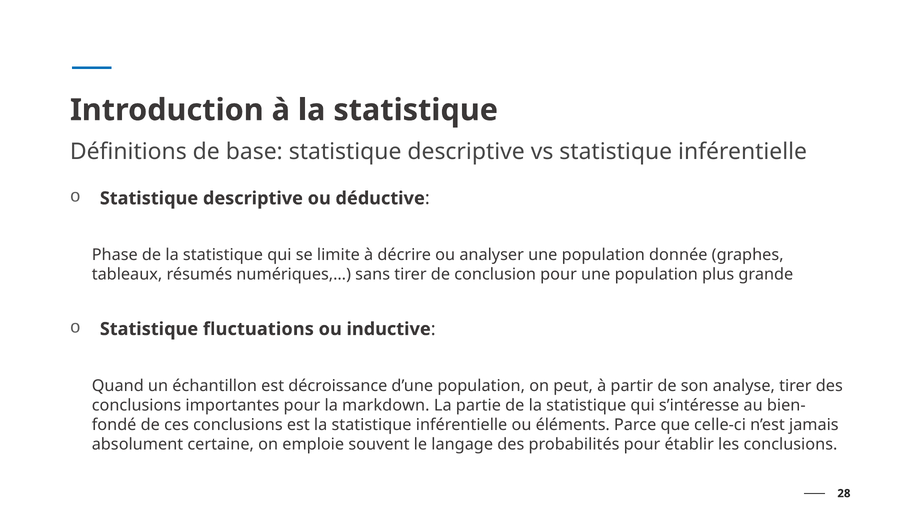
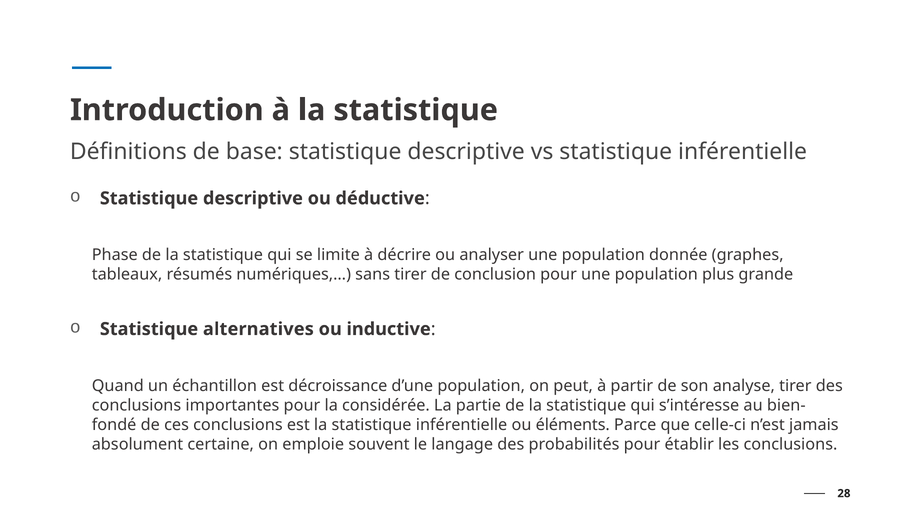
fluctuations: fluctuations -> alternatives (258, 329)
markdown: markdown -> considérée (386, 405)
